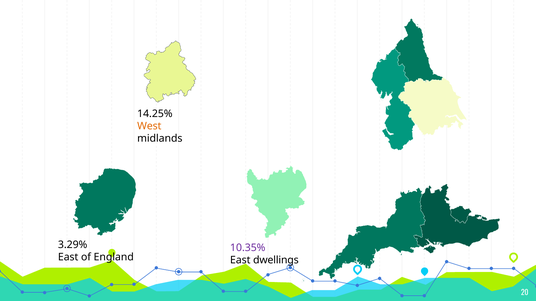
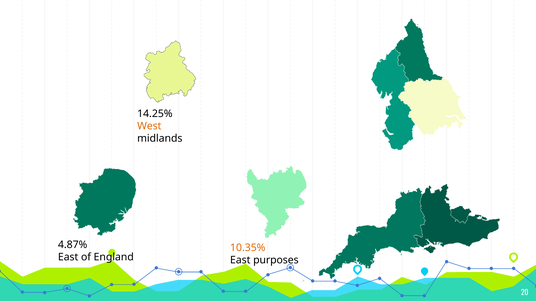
3.29%: 3.29% -> 4.87% (73, 245)
10.35% colour: purple -> orange (248, 248)
dwellings: dwellings -> purposes (276, 261)
